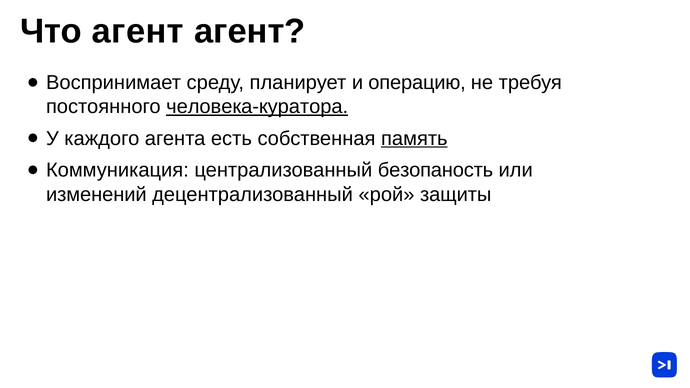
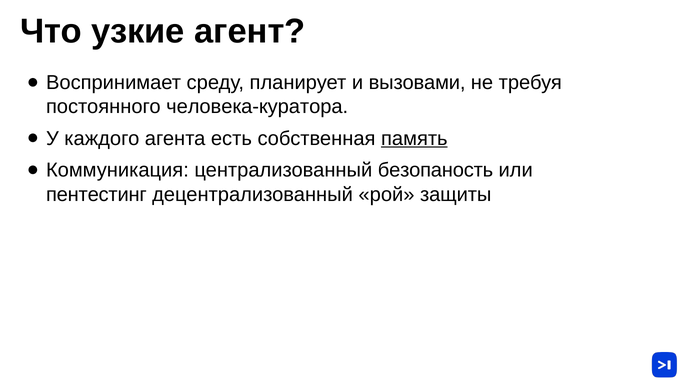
Что агент: агент -> узкие (138, 32)
операцию: операцию -> вызовами (417, 83)
человека‑куратора underline: present -> none (257, 107)
изменений: изменений -> пентестинг (96, 194)
